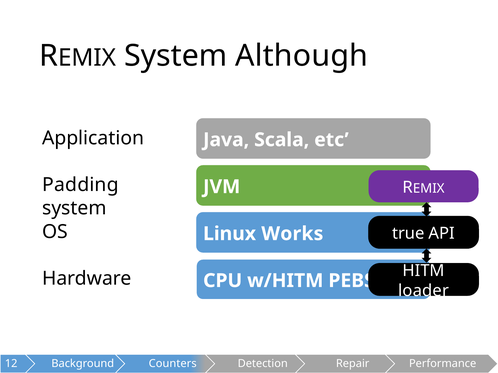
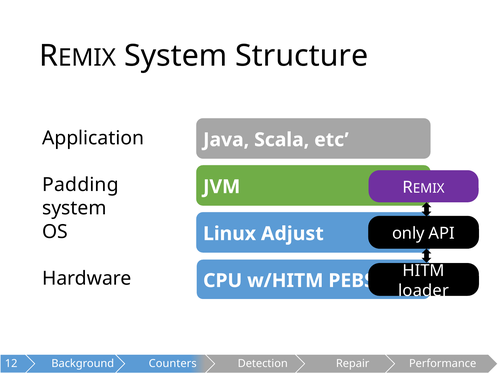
Although: Although -> Structure (302, 56)
true: true -> only (408, 234)
Works: Works -> Adjust (292, 234)
